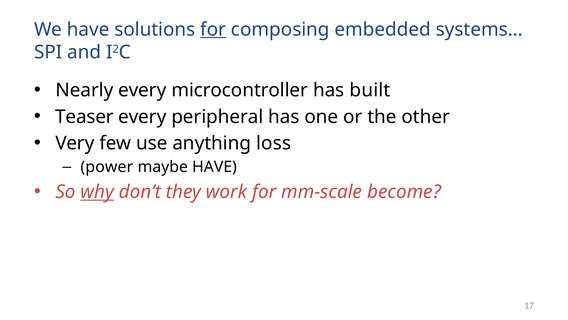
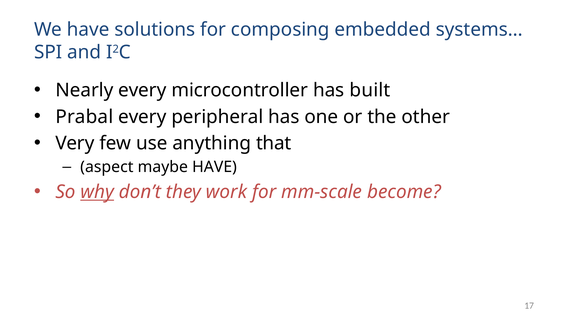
for underline: present -> none (213, 29)
Teaser: Teaser -> Prabal (84, 117)
loss: loss -> that (274, 143)
power: power -> aspect (107, 167)
